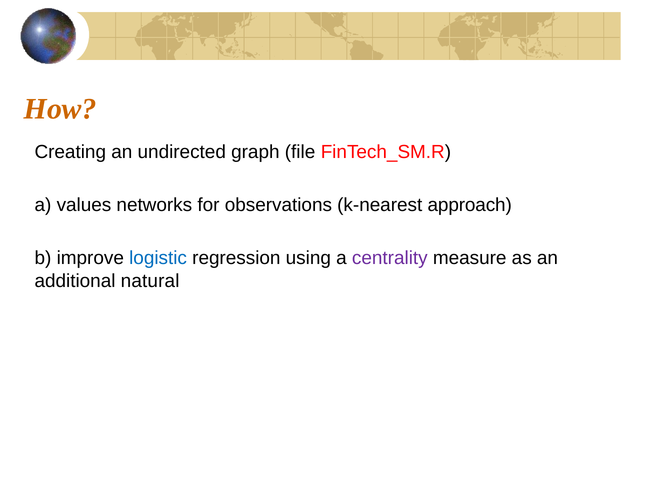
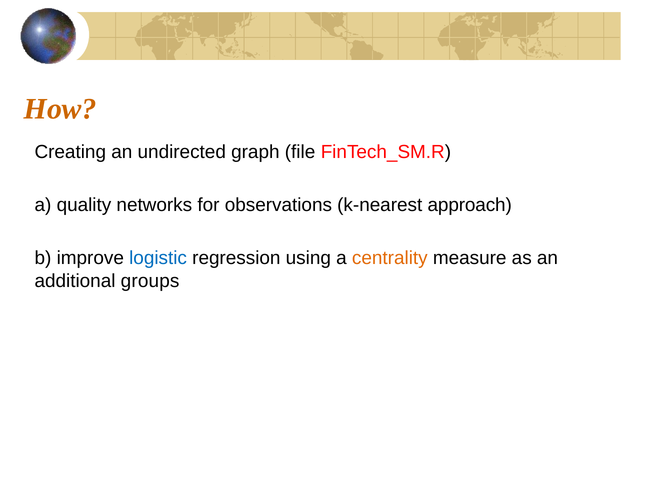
values: values -> quality (84, 205)
centrality colour: purple -> orange (390, 258)
natural: natural -> groups (150, 281)
